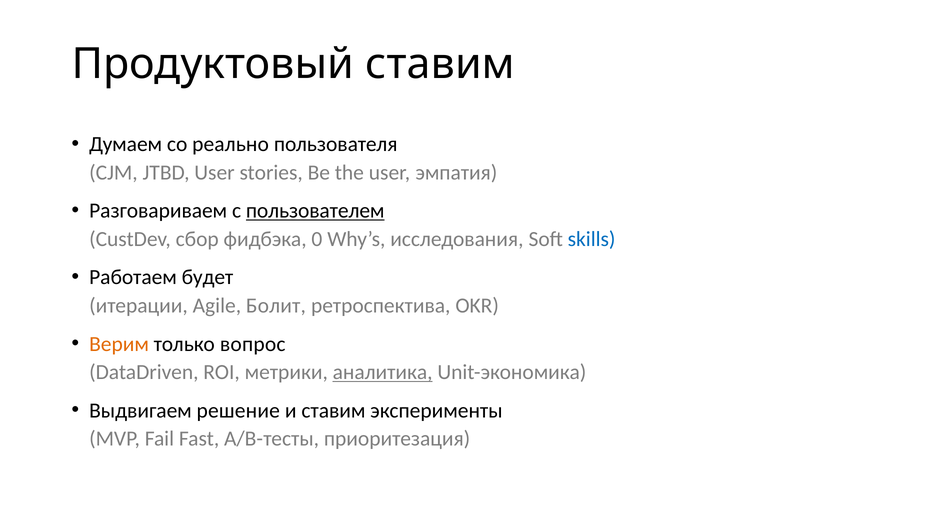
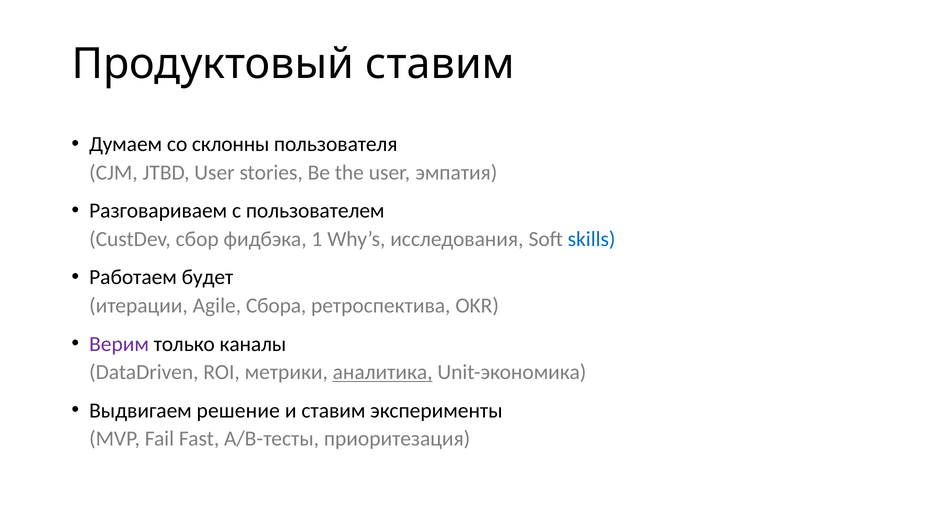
реально: реально -> склонны (231, 144)
пользователем underline: present -> none (315, 211)
0: 0 -> 1 (317, 239)
Болит: Болит -> Сбора (276, 306)
Верим colour: orange -> purple (119, 344)
вопрос: вопрос -> каналы (253, 344)
